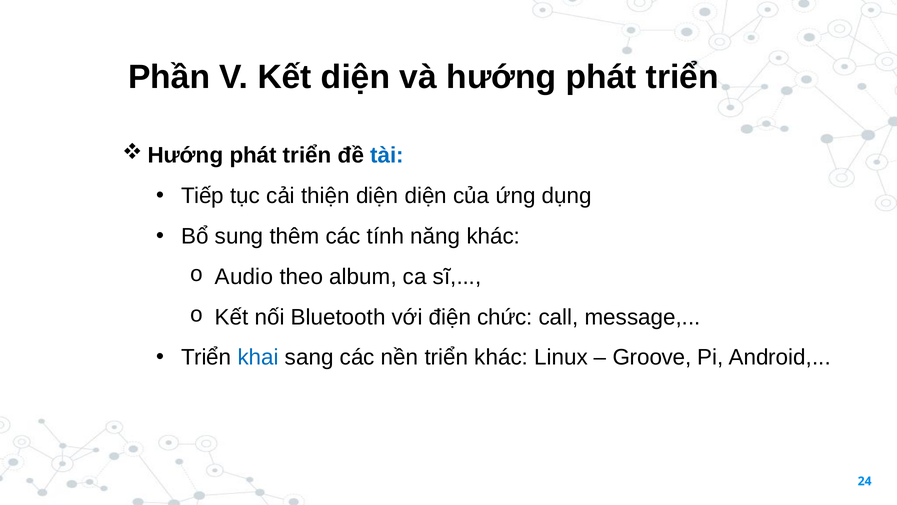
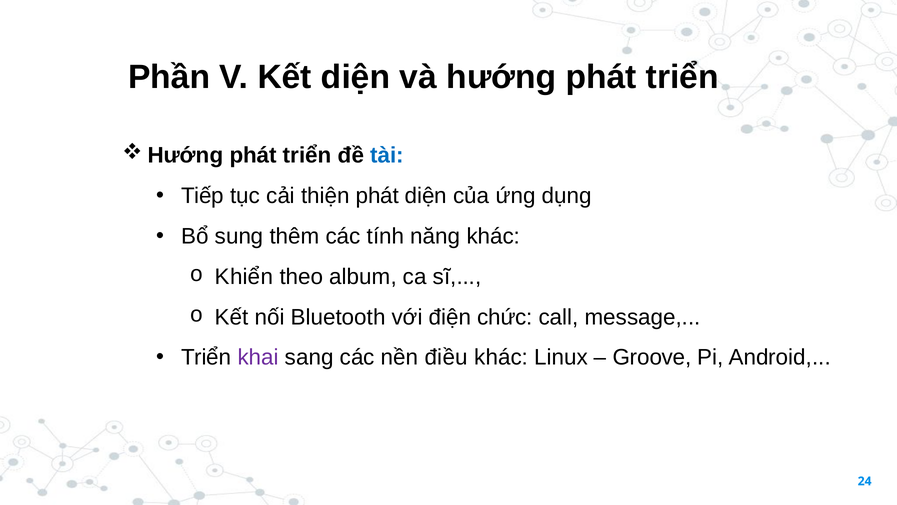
thiện diện: diện -> phát (377, 196)
Audio: Audio -> Khiển (244, 277)
khai colour: blue -> purple (258, 357)
nền triển: triển -> điều (446, 357)
